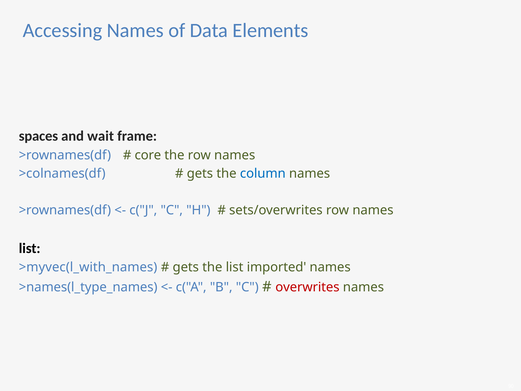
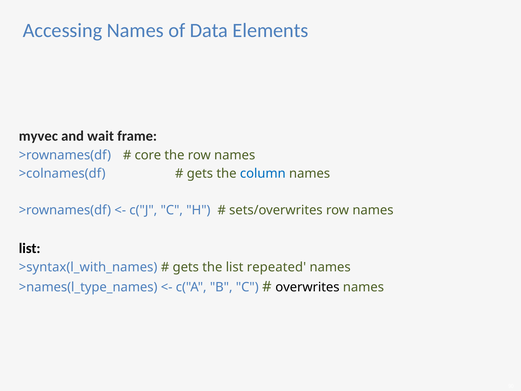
spaces: spaces -> myvec (38, 136)
>myvec(l_with_names: >myvec(l_with_names -> >syntax(l_with_names (88, 267)
imported: imported -> repeated (276, 267)
overwrites colour: red -> black (307, 287)
